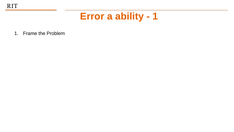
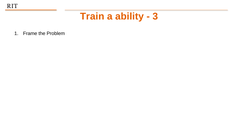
Error: Error -> Train (92, 16)
1: 1 -> 3 (155, 16)
